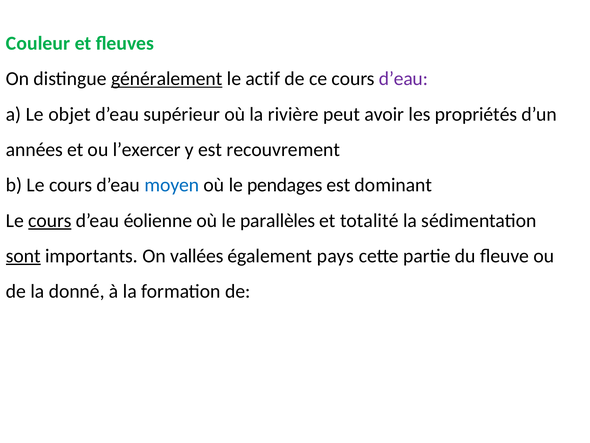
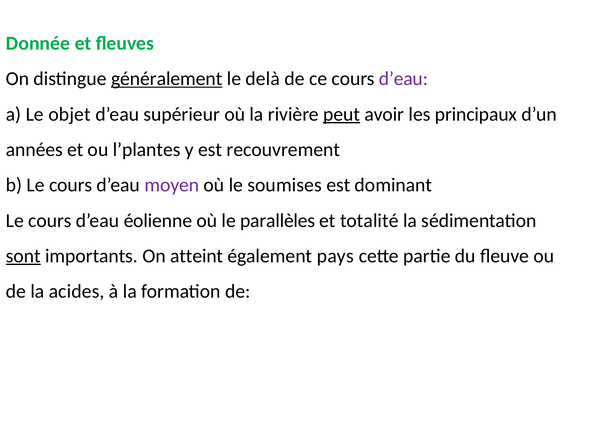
Couleur: Couleur -> Donnée (38, 43)
actif: actif -> delà (263, 79)
peut underline: none -> present (342, 114)
propriétés: propriétés -> principaux (476, 114)
l’exercer: l’exercer -> l’plantes (147, 149)
moyen colour: blue -> purple (172, 185)
pendages: pendages -> soumises (285, 185)
cours underline: present -> none (50, 220)
vallées: vallées -> atteint (197, 256)
donné: donné -> acides (77, 291)
